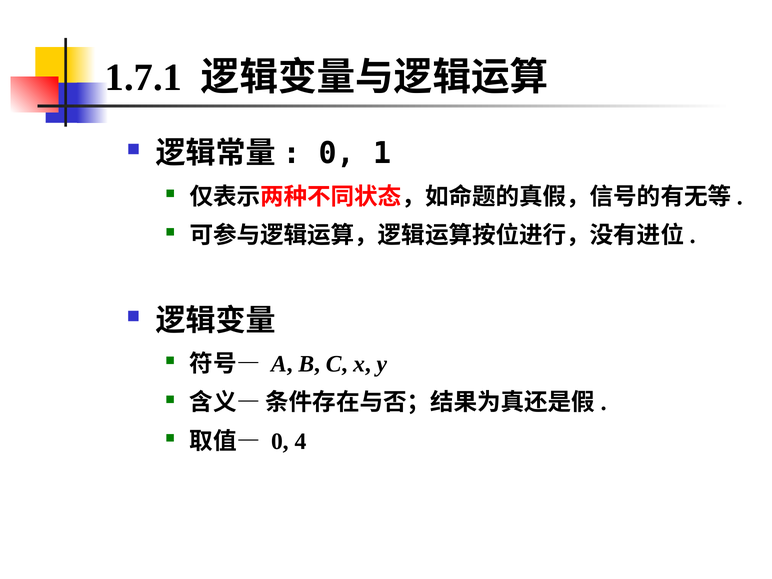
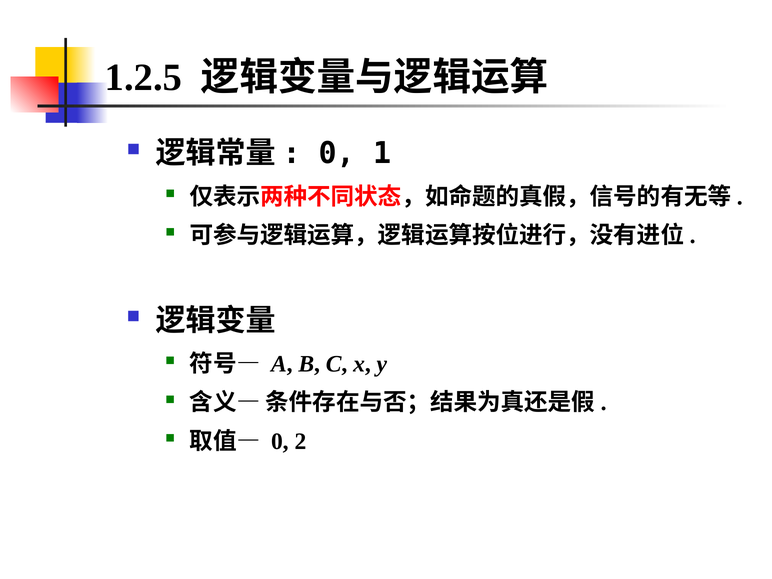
1.7.1: 1.7.1 -> 1.2.5 (143, 78)
4: 4 -> 2 (300, 441)
